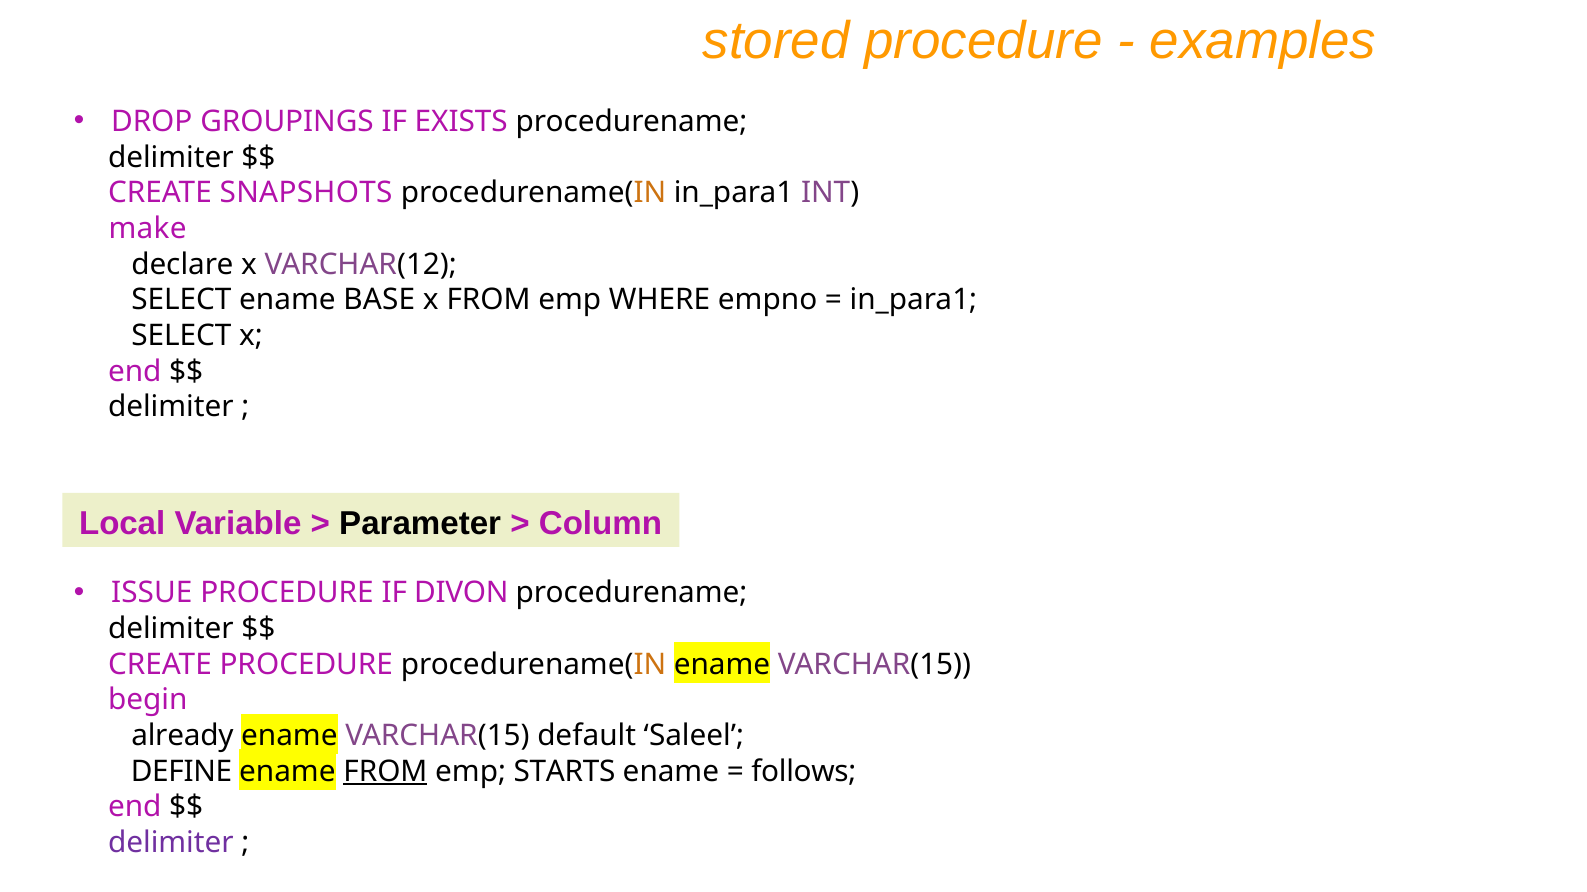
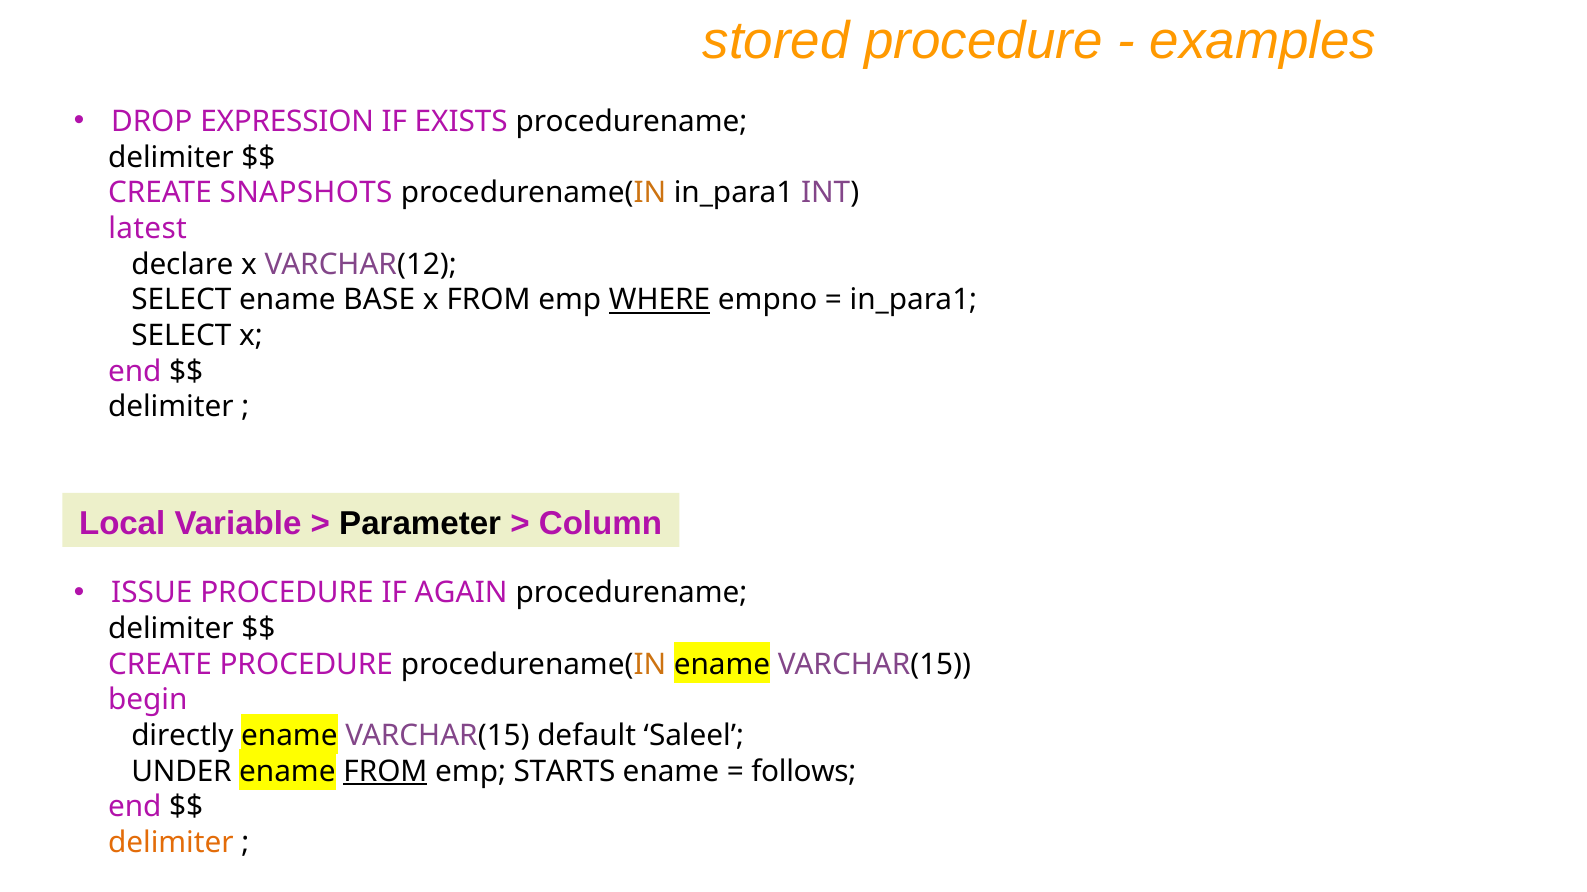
GROUPINGS: GROUPINGS -> EXPRESSION (287, 122)
make: make -> latest (148, 229)
WHERE underline: none -> present (660, 300)
DIVON: DIVON -> AGAIN (461, 593)
already: already -> directly (182, 736)
DEFINE: DEFINE -> UNDER (181, 772)
delimiter colour: purple -> orange (171, 843)
